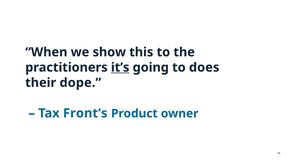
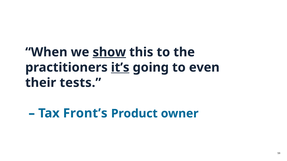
show underline: none -> present (109, 52)
does: does -> even (204, 68)
dope: dope -> tests (80, 83)
